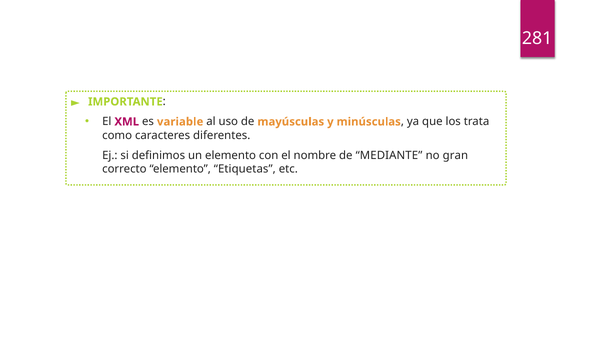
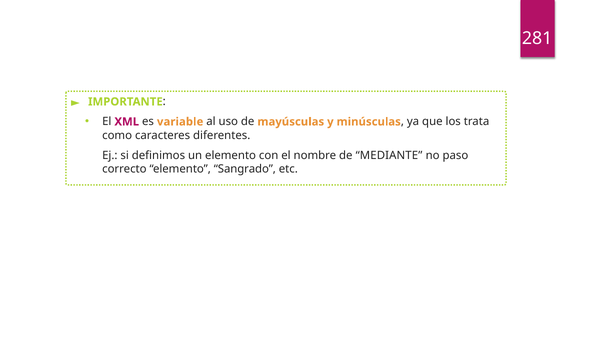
gran: gran -> paso (455, 155)
Etiquetas: Etiquetas -> Sangrado (245, 169)
